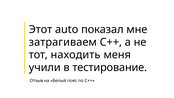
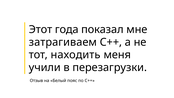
auto: auto -> года (67, 29)
тестирование: тестирование -> перезагрузки (110, 67)
